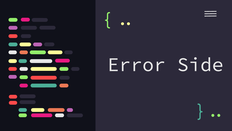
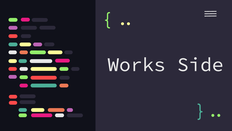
Error: Error -> Works (136, 64)
